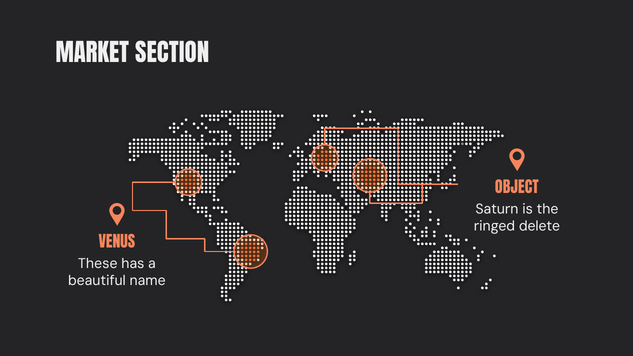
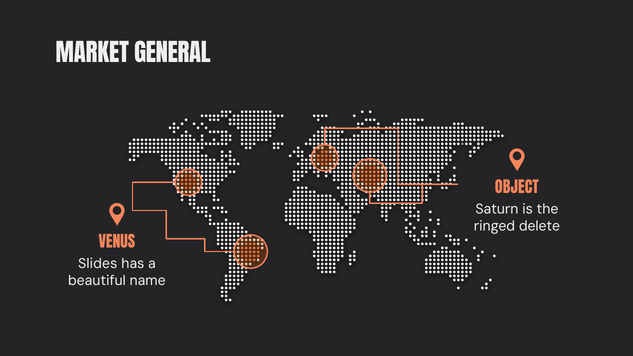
SECTION: SECTION -> GENERAL (172, 54)
These: These -> Slides (98, 264)
